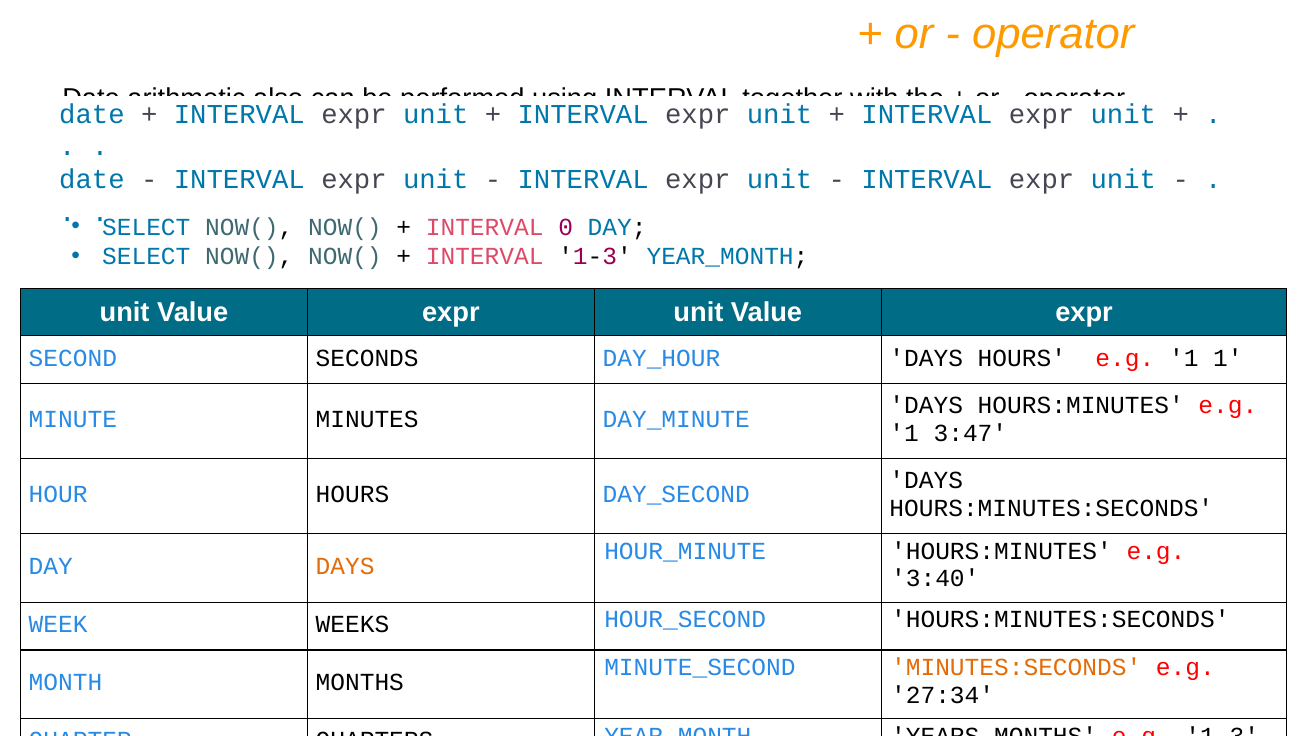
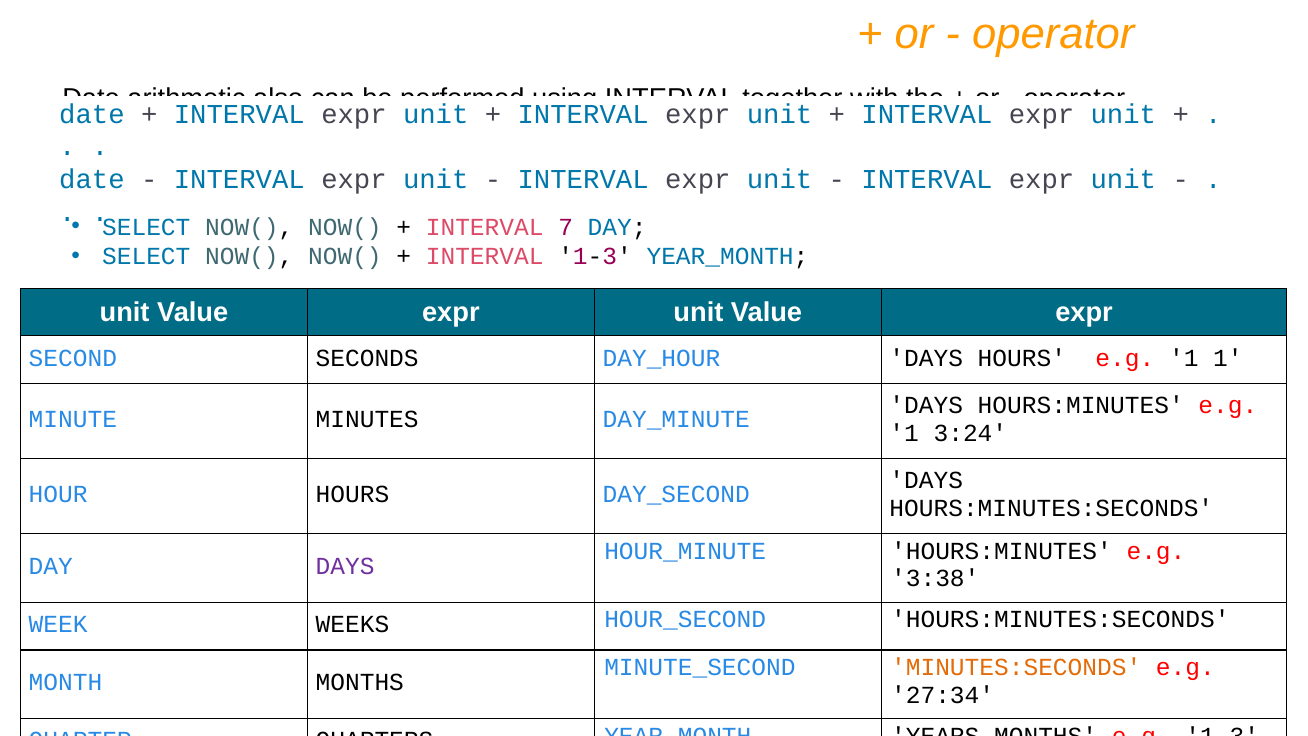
0: 0 -> 7 (566, 227)
3:47: 3:47 -> 3:24 (970, 433)
DAYS colour: orange -> purple (345, 566)
3:40: 3:40 -> 3:38 (935, 579)
